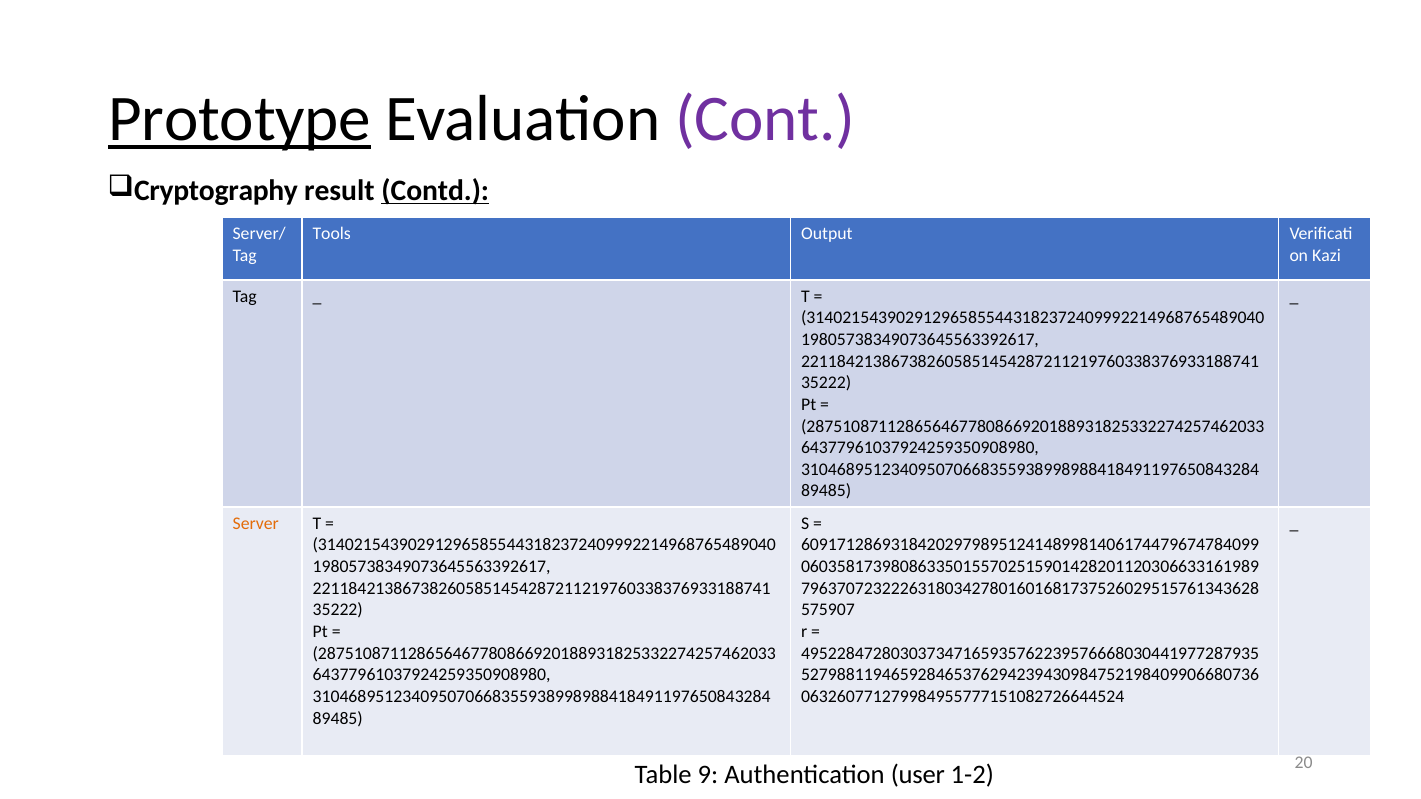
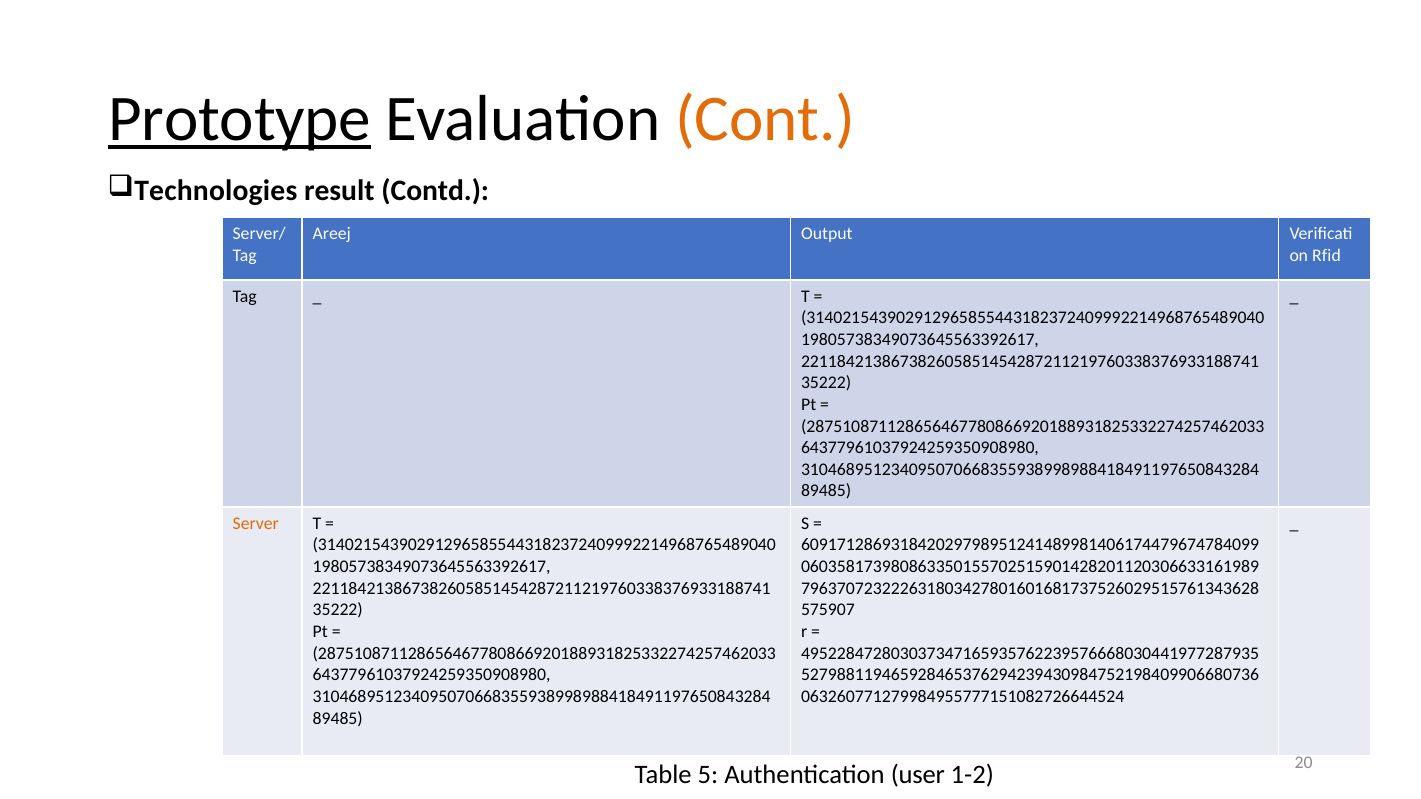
Cont colour: purple -> orange (765, 119)
Cryptography: Cryptography -> Technologies (216, 191)
Contd underline: present -> none (435, 191)
Tools: Tools -> Areej (332, 234)
Kazi: Kazi -> Rfid (1326, 256)
9: 9 -> 5 (708, 775)
